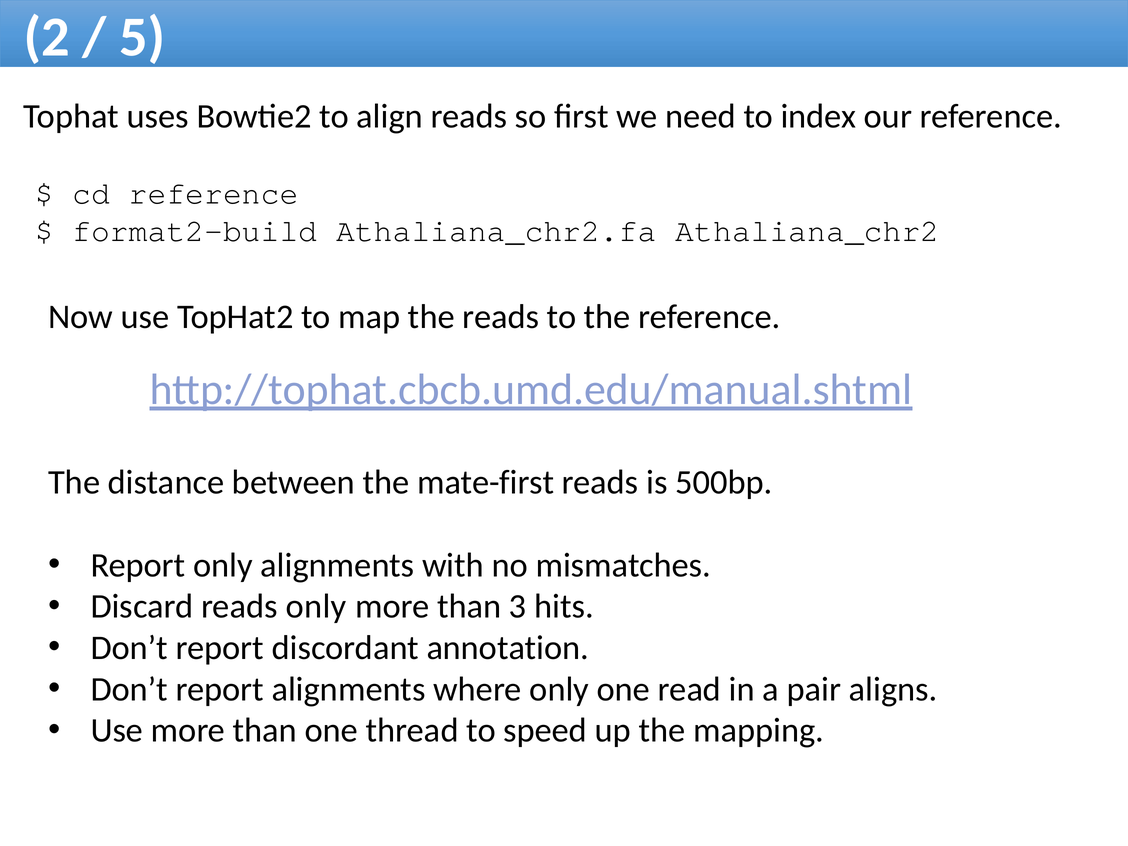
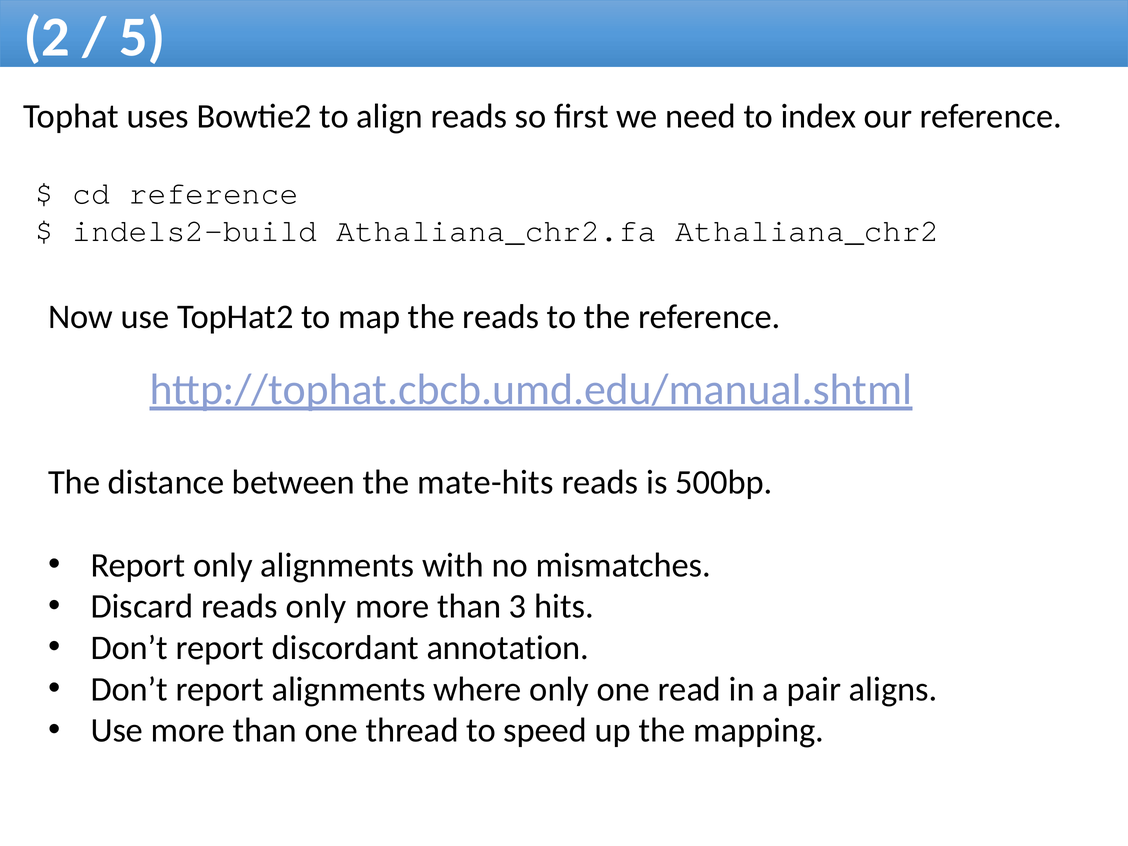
format2-build: format2-build -> indels2-build (195, 231)
mate-first: mate-first -> mate-hits (485, 482)
